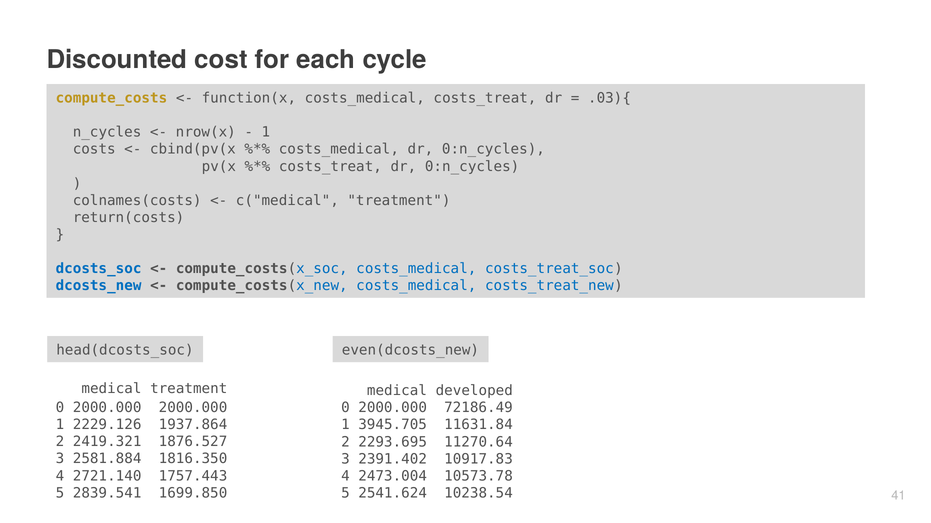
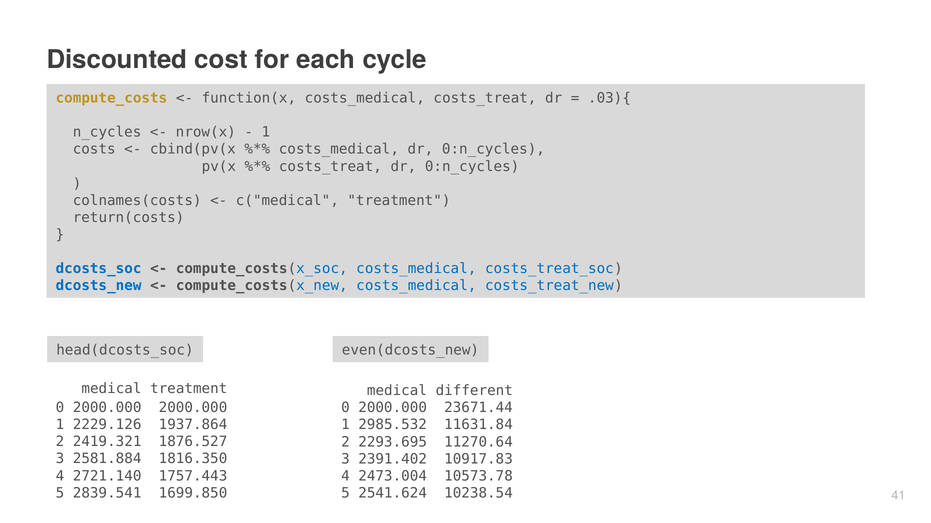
developed: developed -> different (474, 391)
72186.49: 72186.49 -> 23671.44 (478, 408)
3945.705: 3945.705 -> 2985.532 (393, 425)
